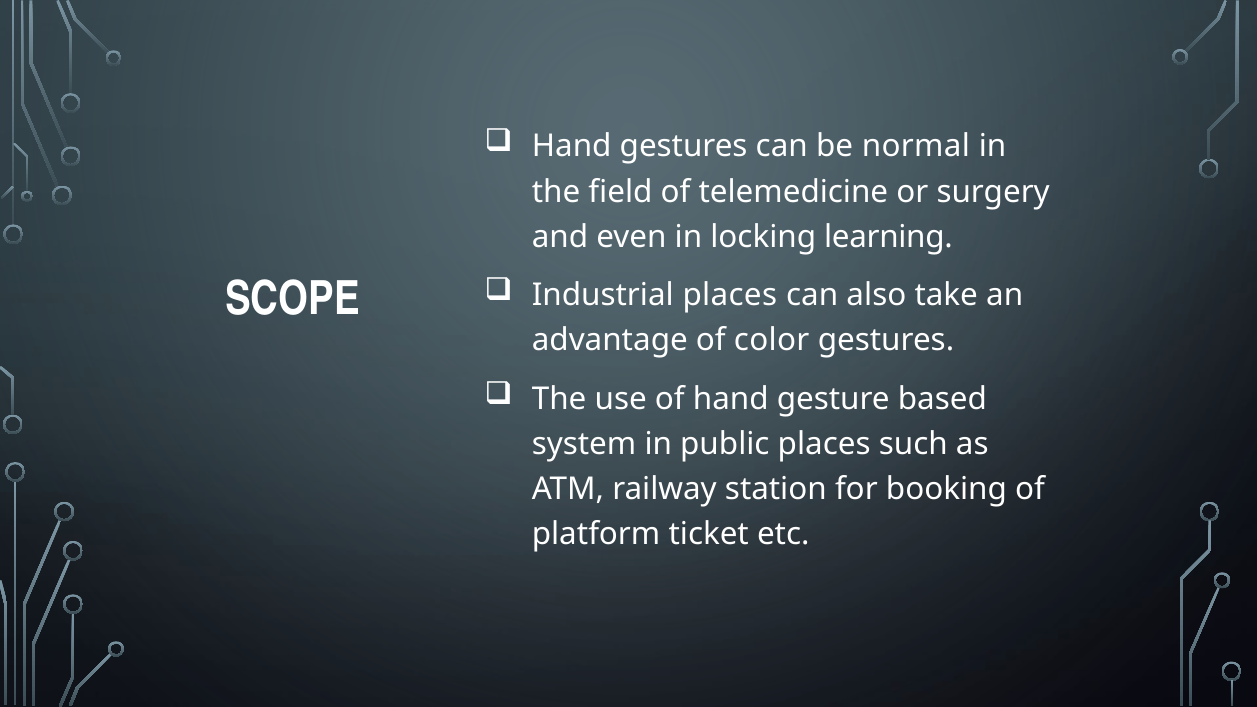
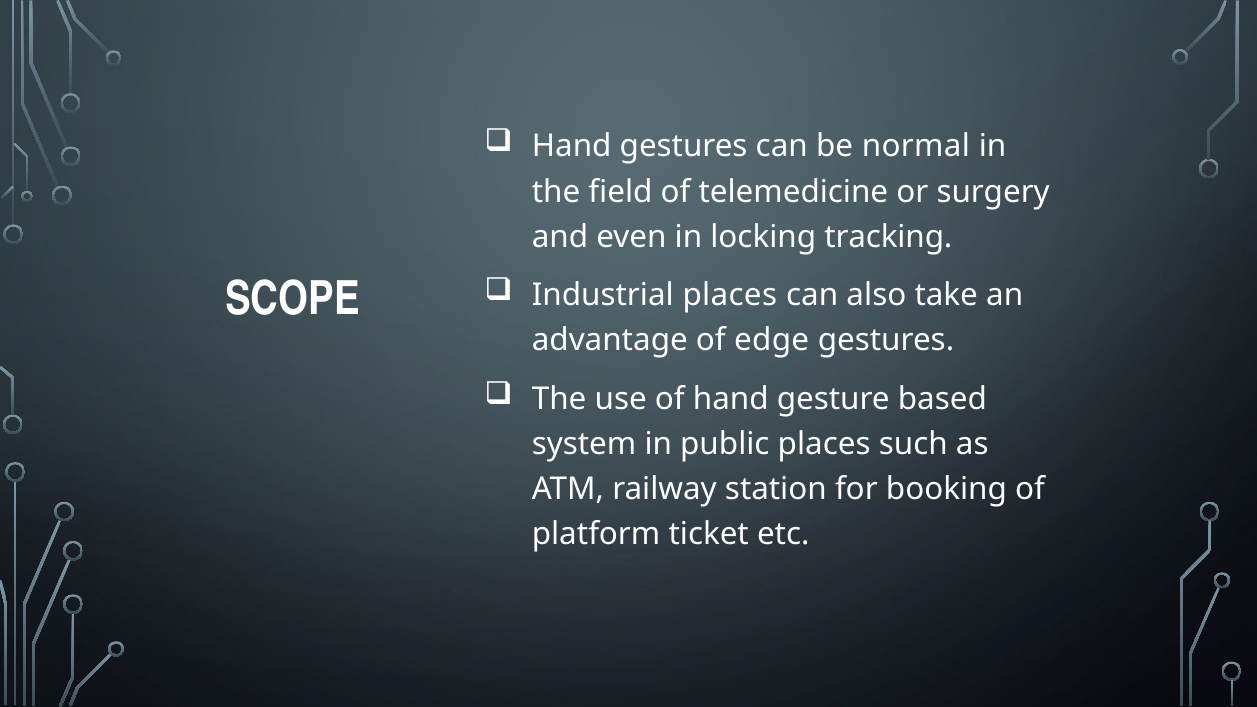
learning: learning -> tracking (888, 237)
color: color -> edge (772, 340)
